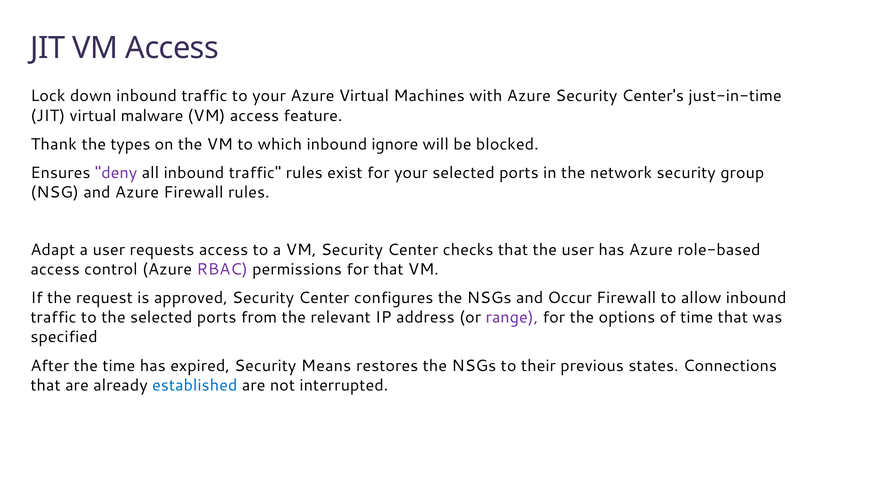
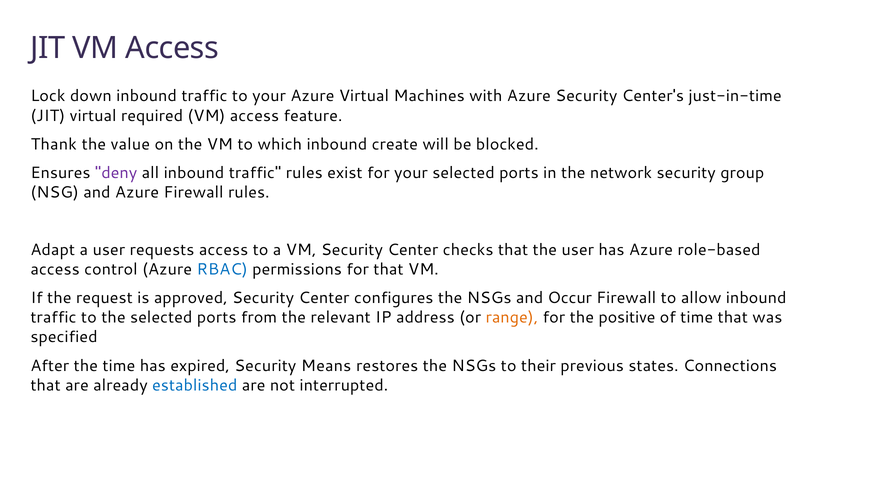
malware: malware -> required (152, 116)
types: types -> value (130, 144)
ignore: ignore -> create (395, 144)
RBAC colour: purple -> blue (222, 269)
range colour: purple -> orange (512, 317)
options: options -> positive (627, 317)
